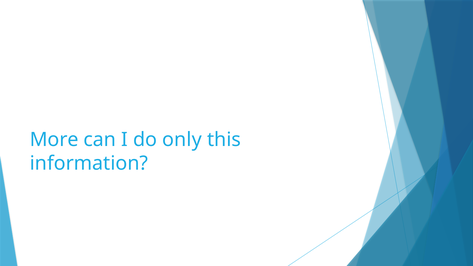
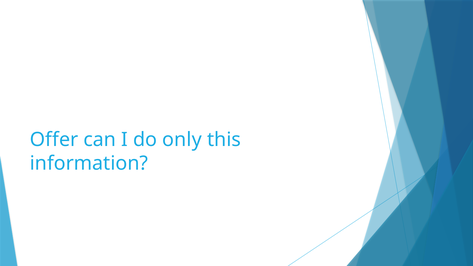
More: More -> Offer (54, 140)
